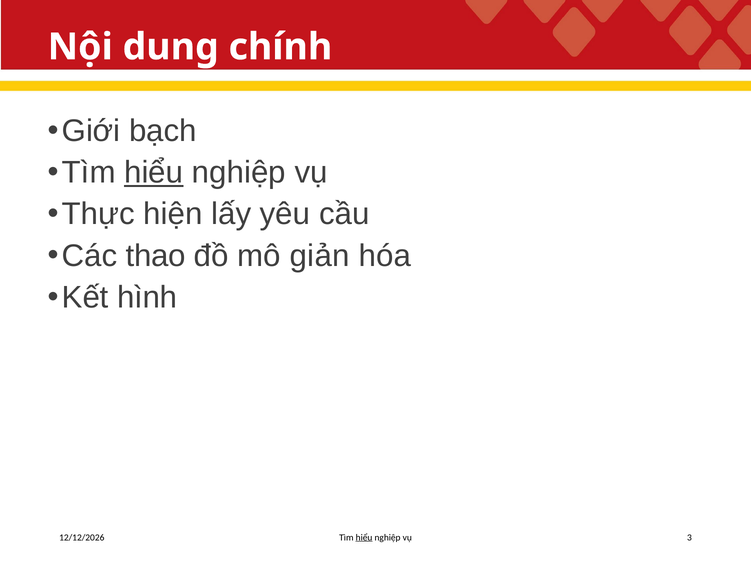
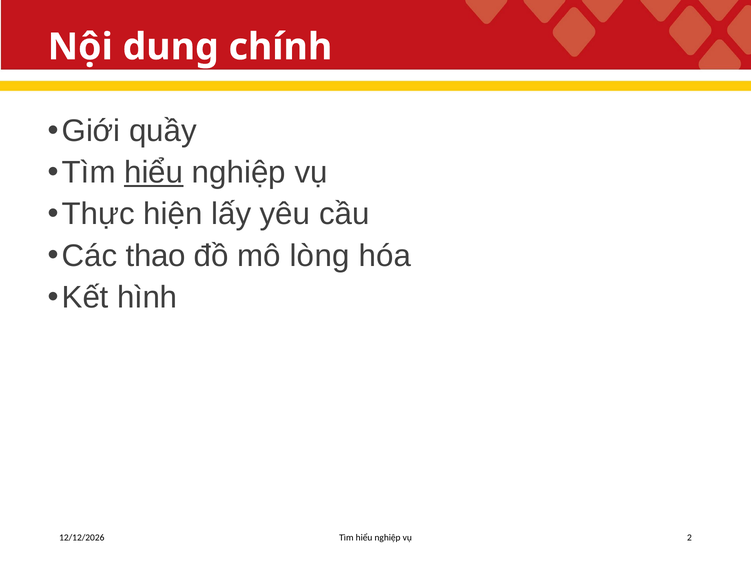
bạch: bạch -> quầy (163, 131)
giản: giản -> lòng (320, 256)
hiểu underline: present -> none (364, 538)
3: 3 -> 2 (689, 538)
